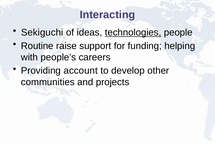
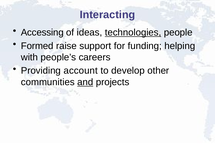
Sekiguchi: Sekiguchi -> Accessing (42, 33)
Routine: Routine -> Formed (37, 46)
and underline: none -> present (85, 82)
